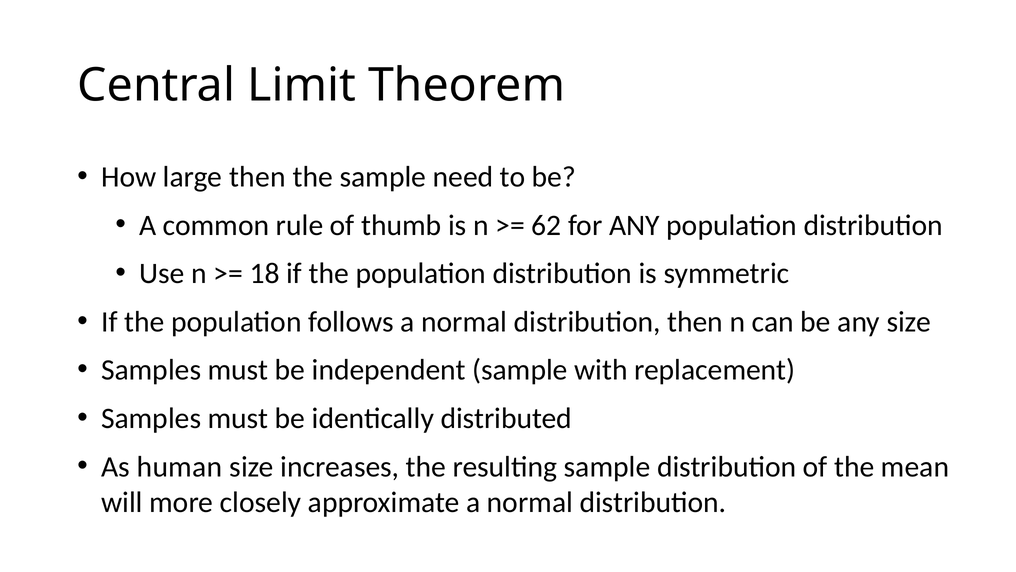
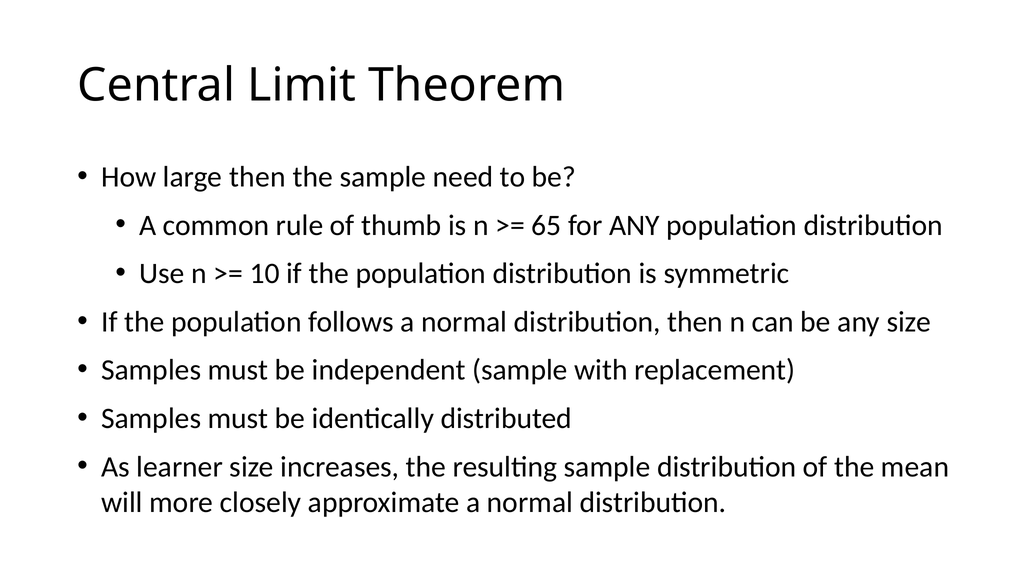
62: 62 -> 65 (546, 225)
18: 18 -> 10 (265, 273)
human: human -> learner (180, 466)
